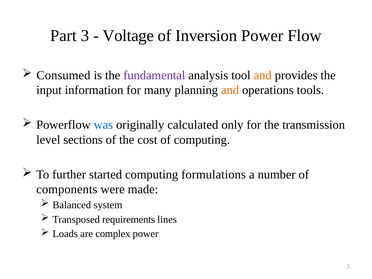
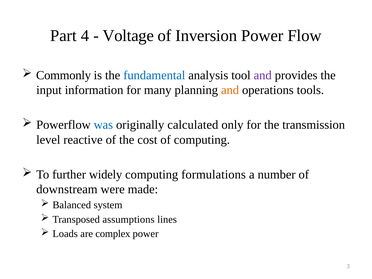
Part 3: 3 -> 4 (85, 36)
Consumed: Consumed -> Commonly (64, 75)
fundamental colour: purple -> blue (154, 75)
and colour: orange -> purple (263, 75)
sections: sections -> reactive (83, 140)
started: started -> widely (106, 174)
components: components -> downstream (67, 189)
requirements: requirements -> assumptions (129, 219)
